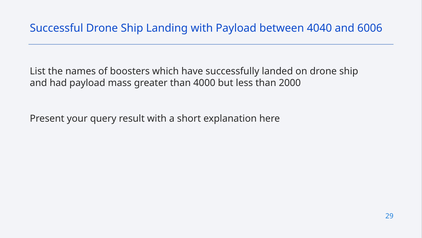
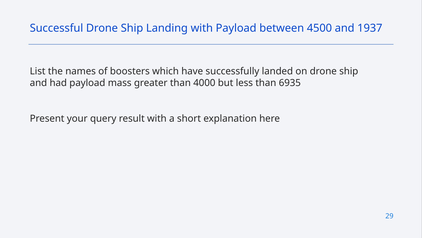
4040: 4040 -> 4500 (319, 28)
6006: 6006 -> 1937 (370, 28)
2000: 2000 -> 6935 (290, 83)
